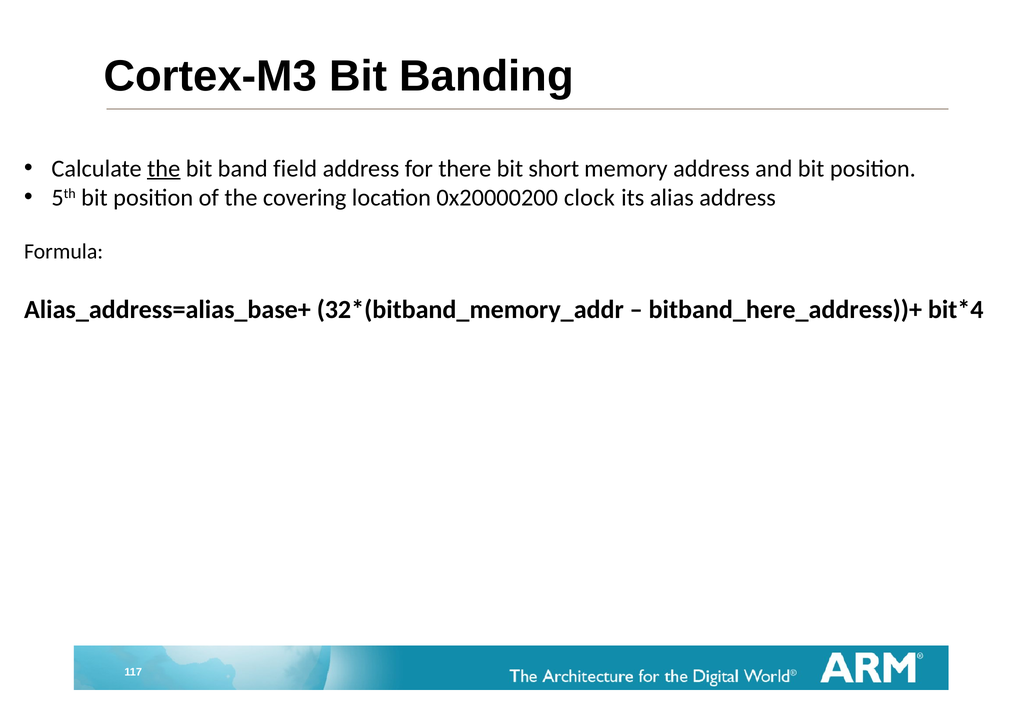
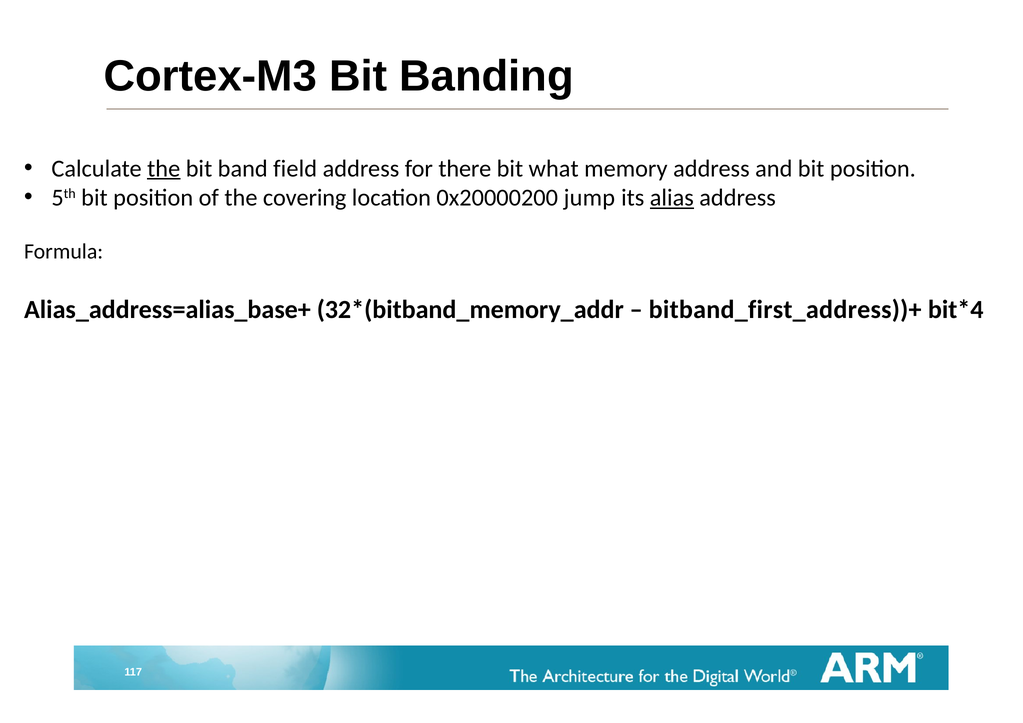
short: short -> what (554, 168)
clock: clock -> jump (589, 198)
alias underline: none -> present (672, 198)
bitband_here_address))+: bitband_here_address))+ -> bitband_first_address))+ (785, 310)
